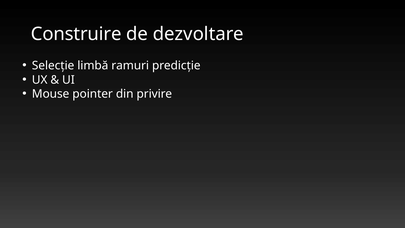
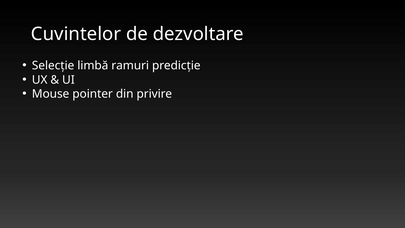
Construire: Construire -> Cuvintelor (76, 34)
